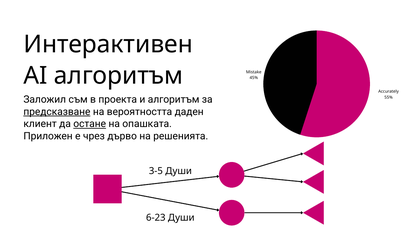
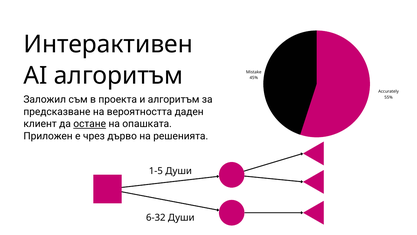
предсказване underline: present -> none (57, 111)
3-5: 3-5 -> 1-5 (156, 171)
6-23: 6-23 -> 6-32 (156, 217)
